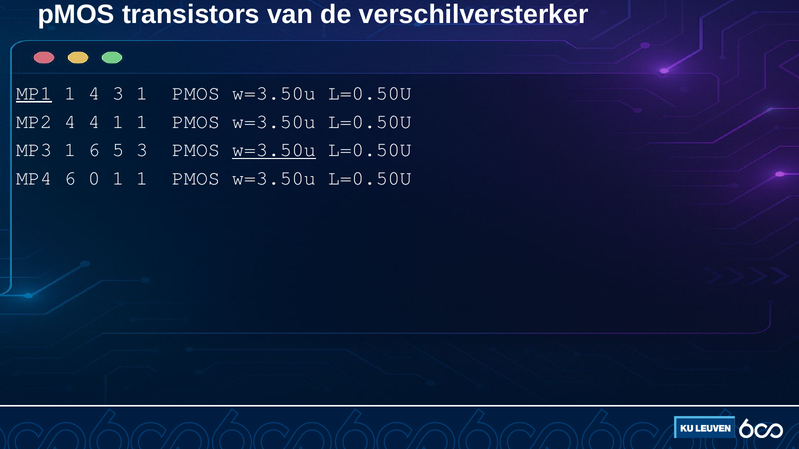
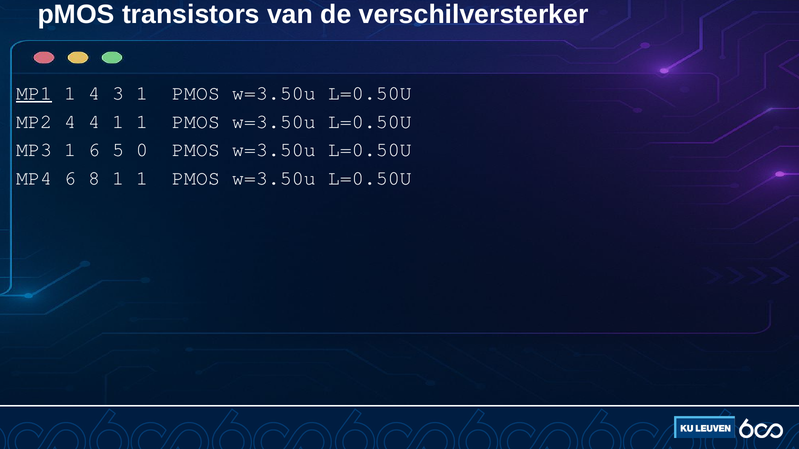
5 3: 3 -> 0 (142, 150)
w=3.50u underline: present -> none (274, 150)
0: 0 -> 8 (94, 178)
